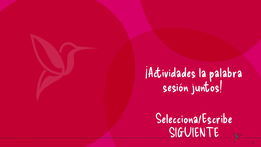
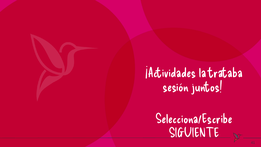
palabra: palabra -> trataba (226, 73)
